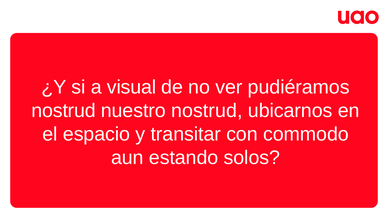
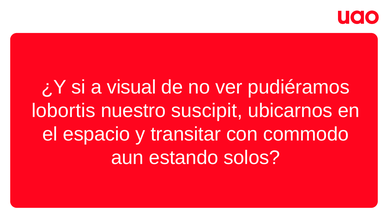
nostrud: nostrud -> lobortis (63, 111)
nuestro nostrud: nostrud -> suscipit (207, 111)
